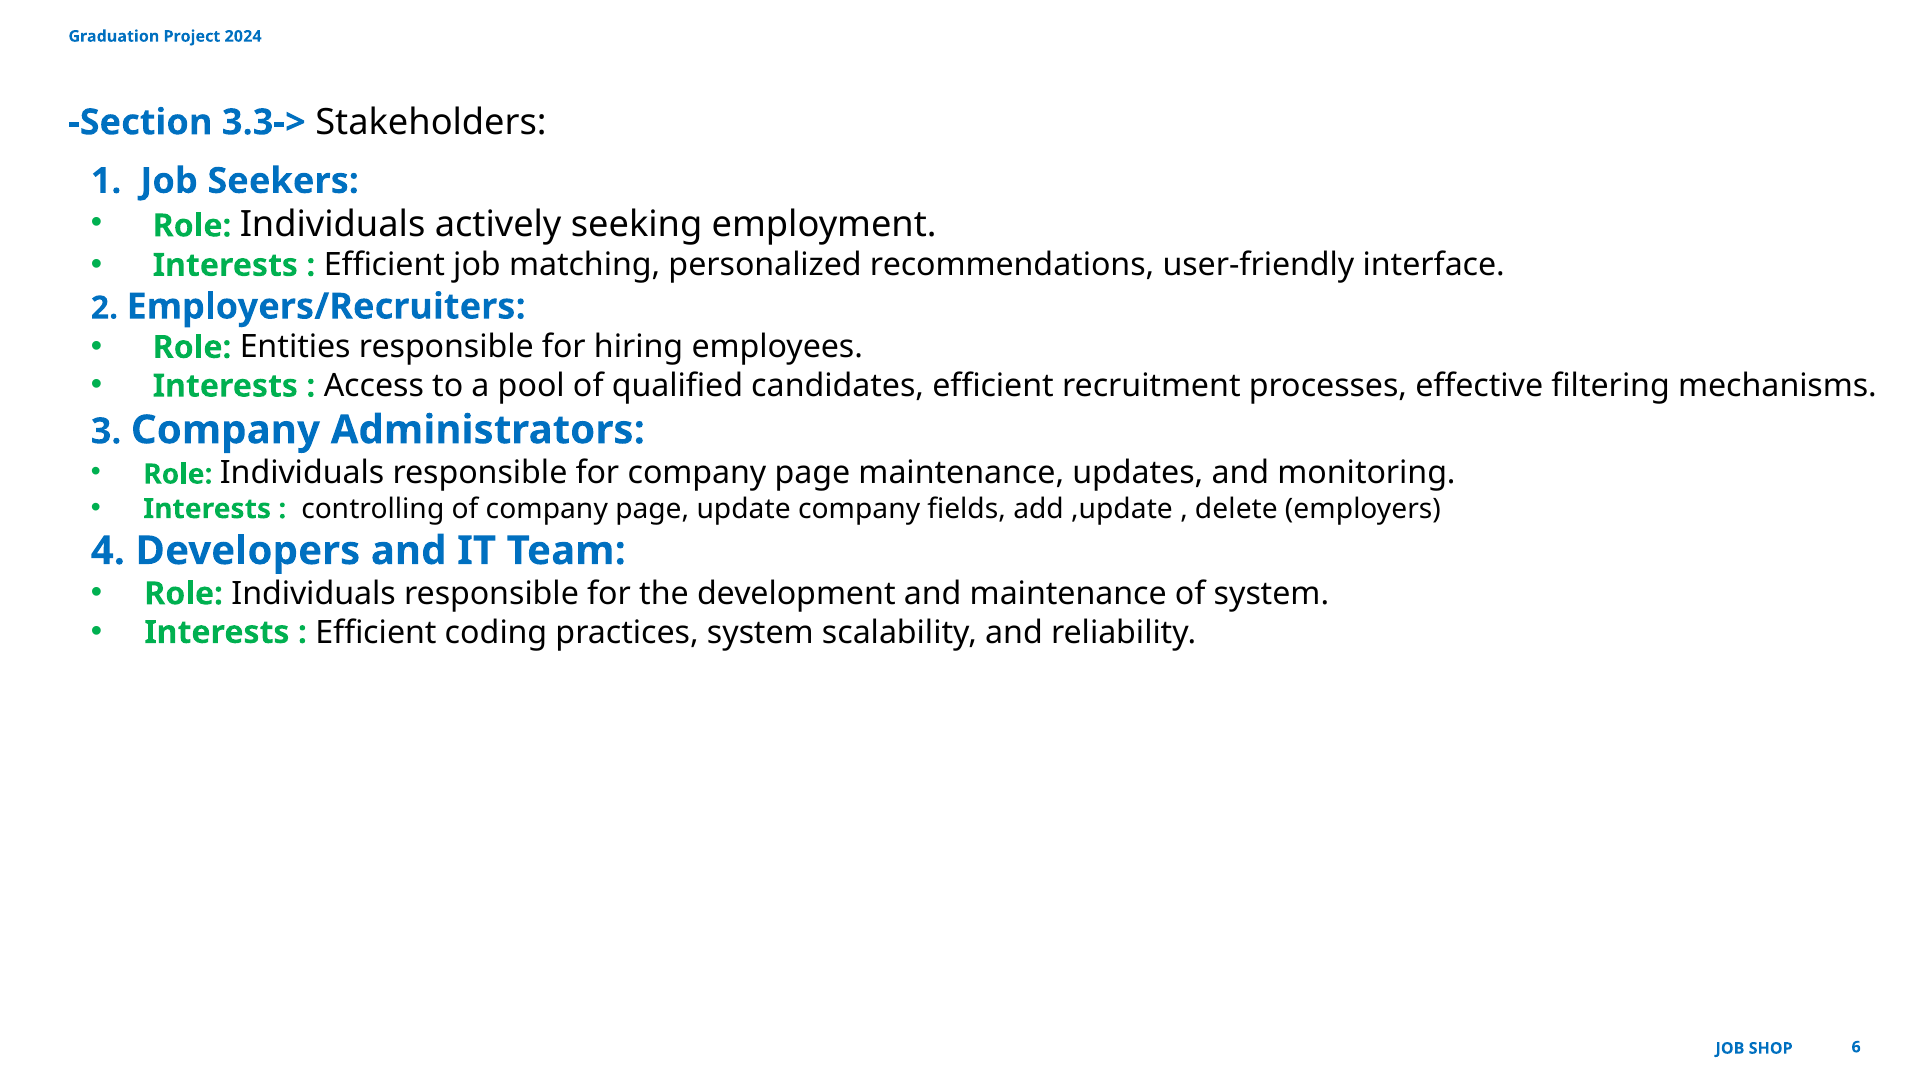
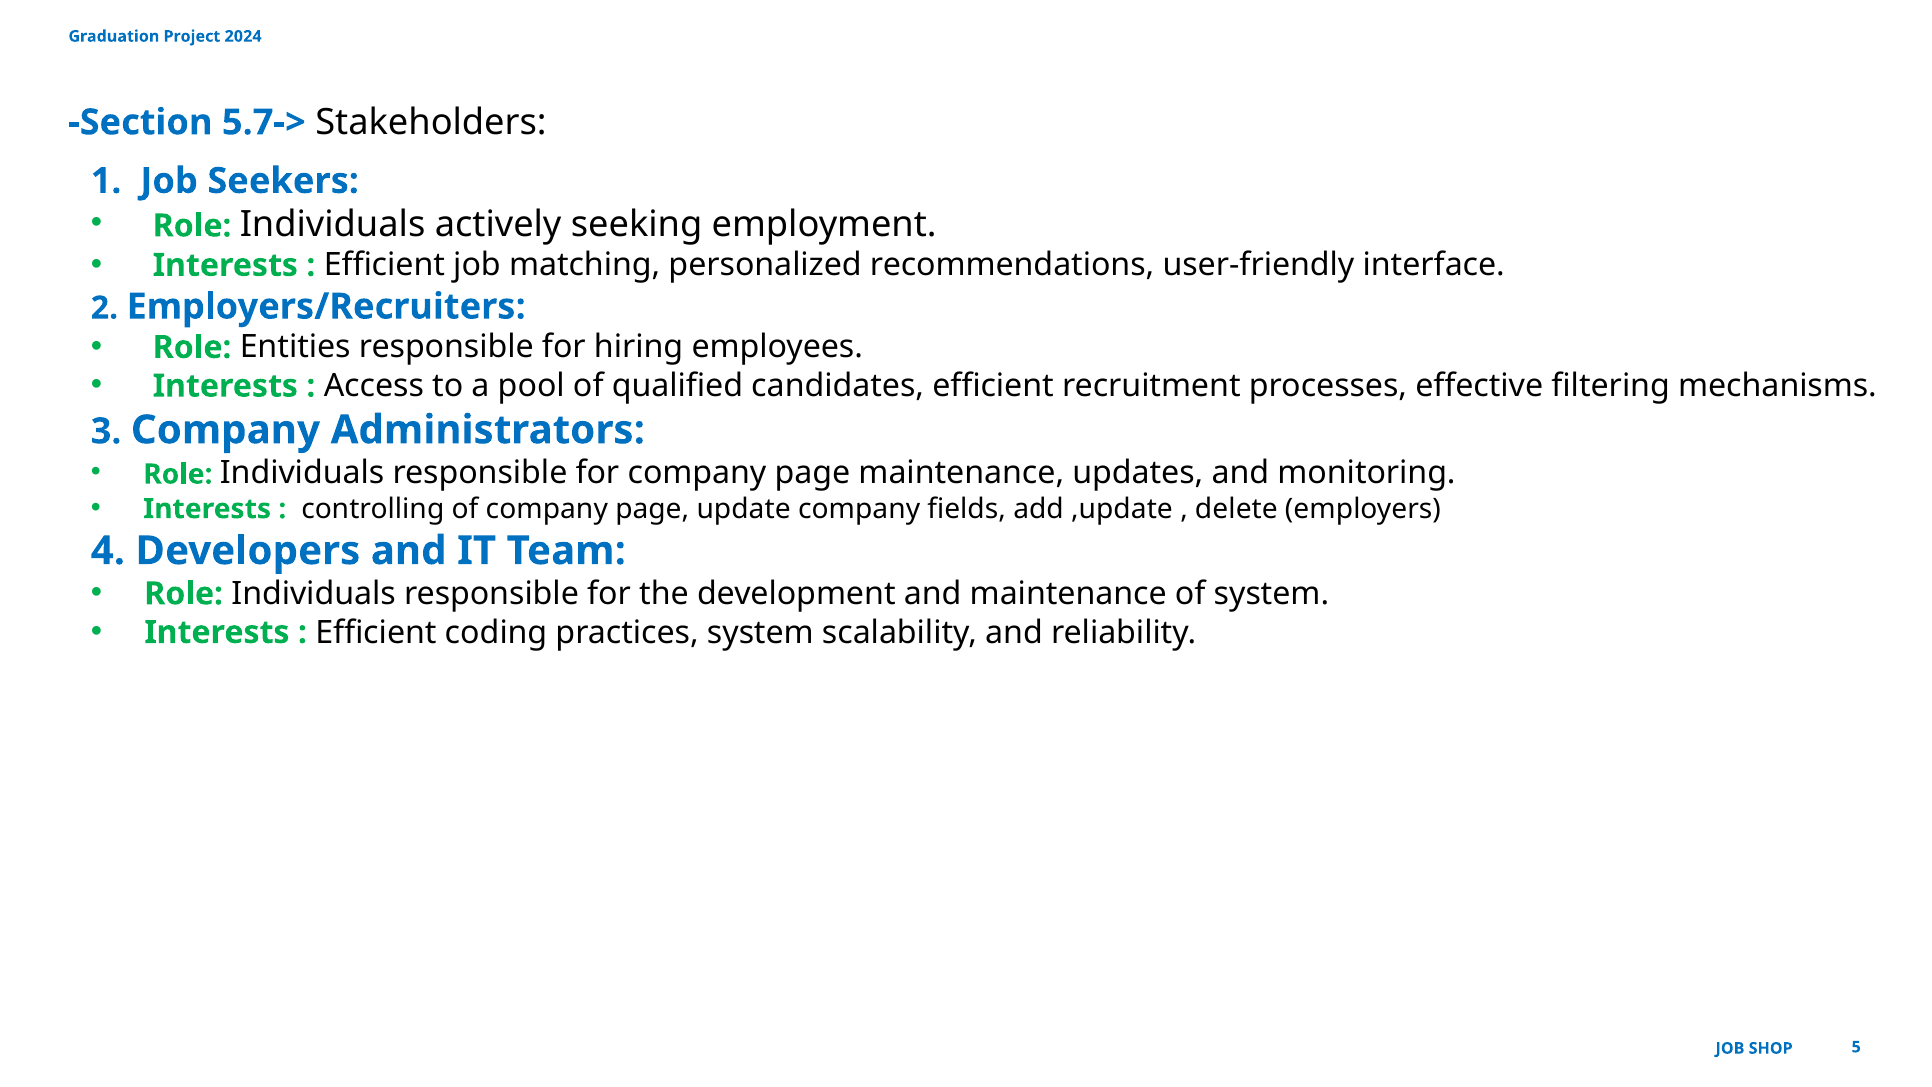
3.3->: 3.3-> -> 5.7-> (264, 122)
6: 6 -> 5 (1856, 1047)
